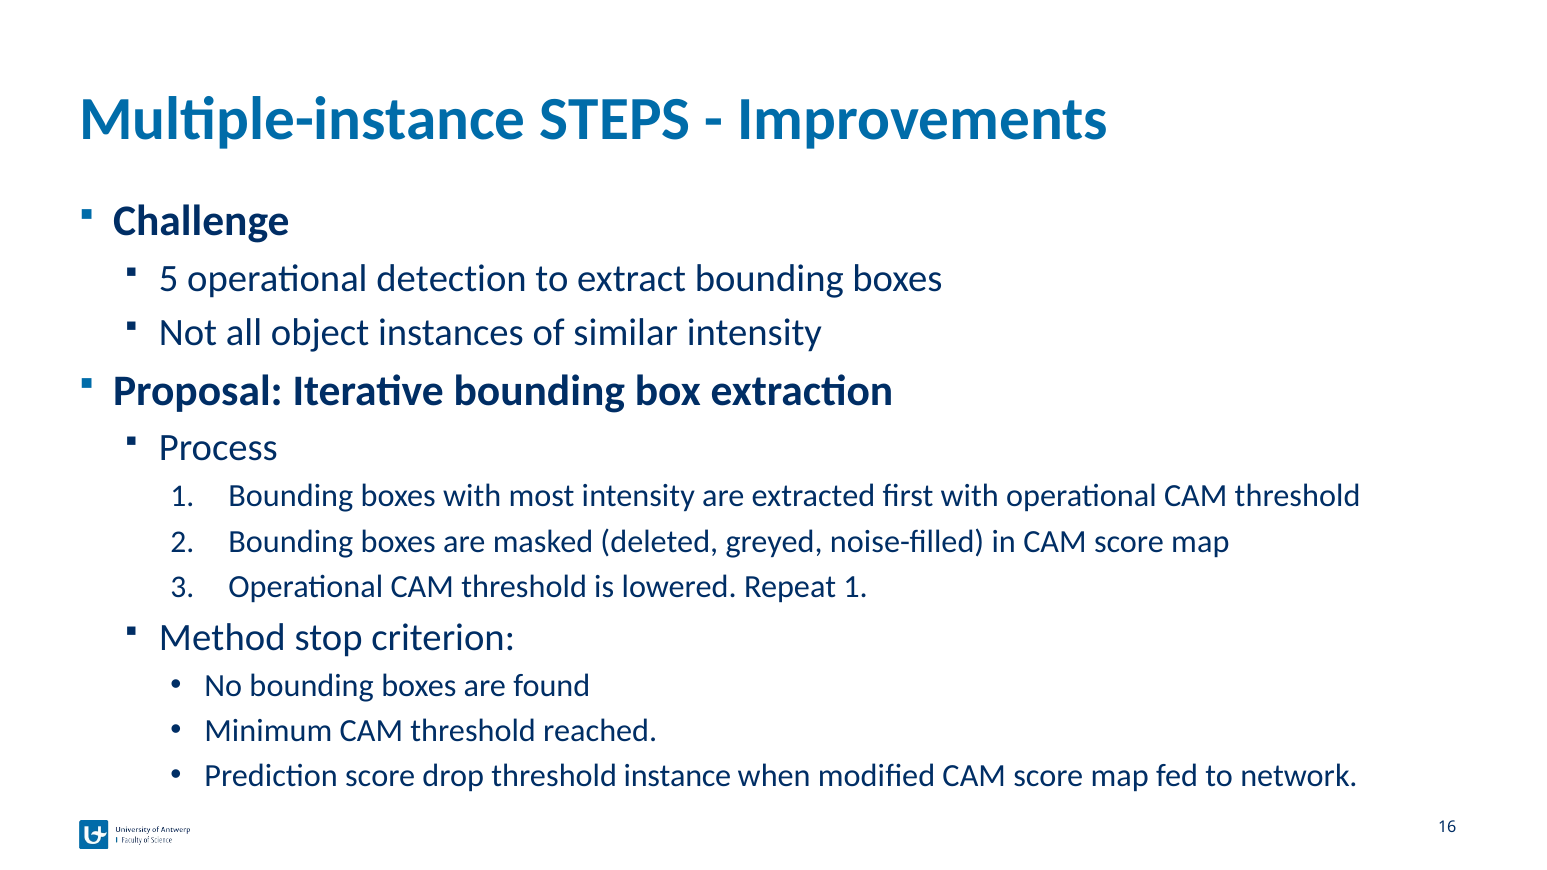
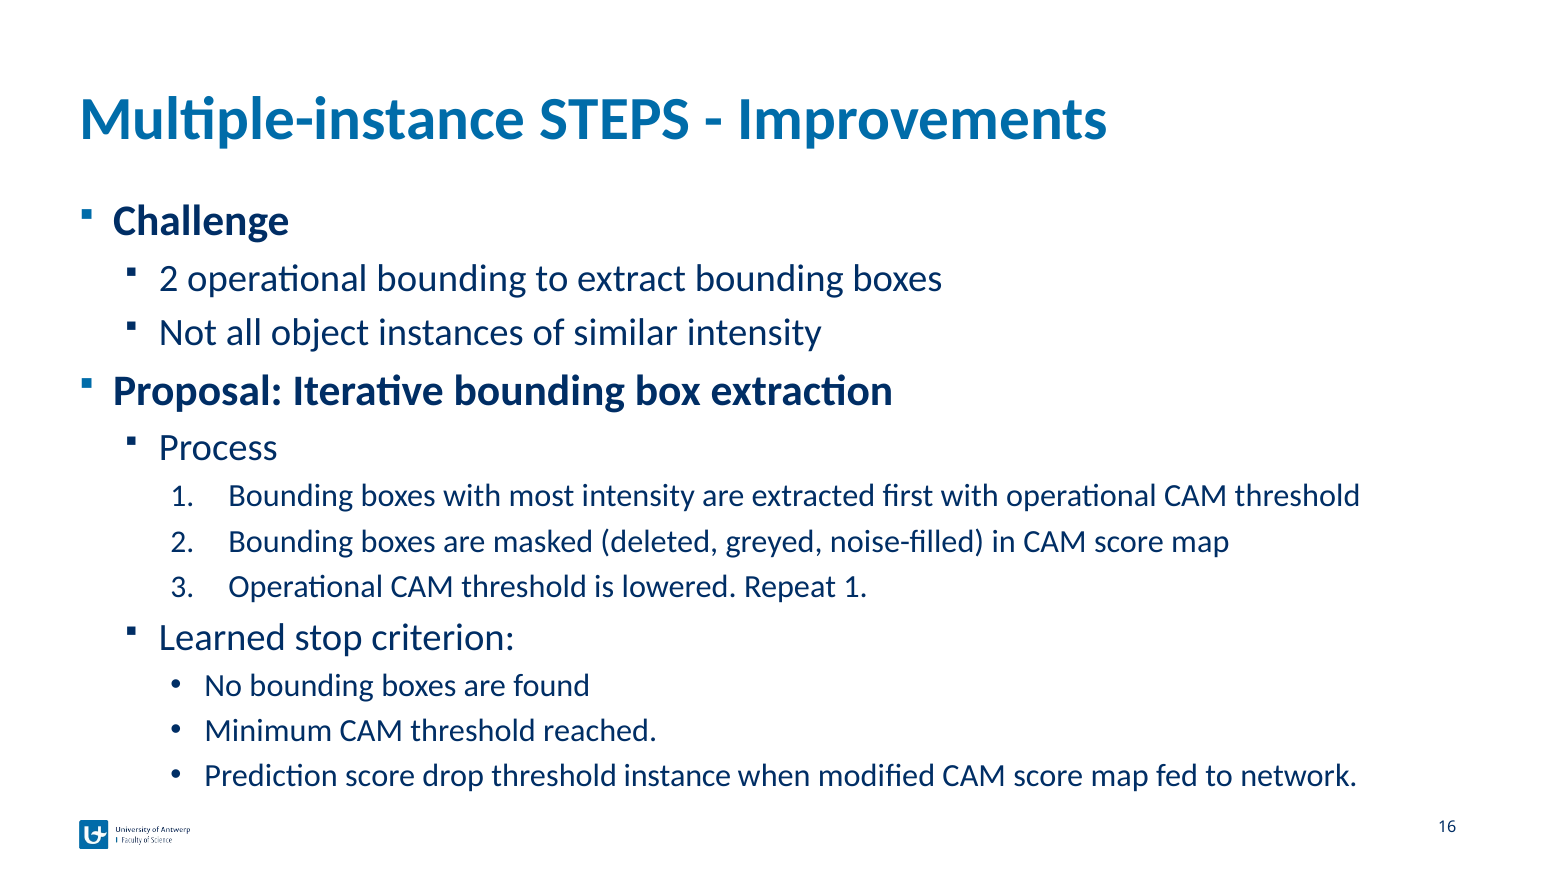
5: 5 -> 2 (169, 278)
operational detection: detection -> bounding (451, 278)
Method: Method -> Learned (222, 637)
